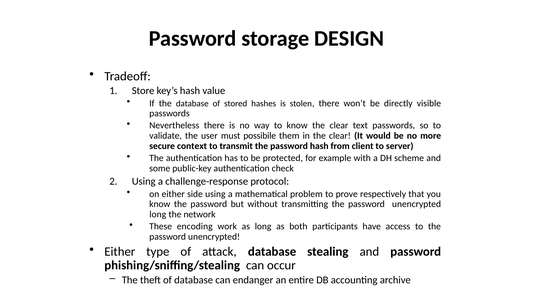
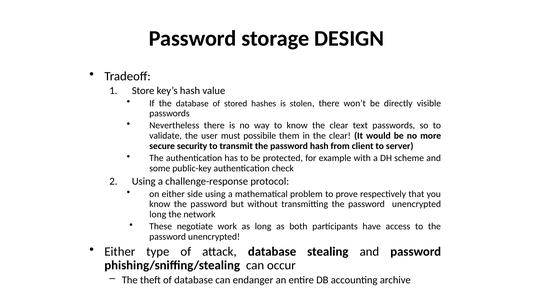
context: context -> security (192, 146)
encoding: encoding -> negotiate (195, 226)
